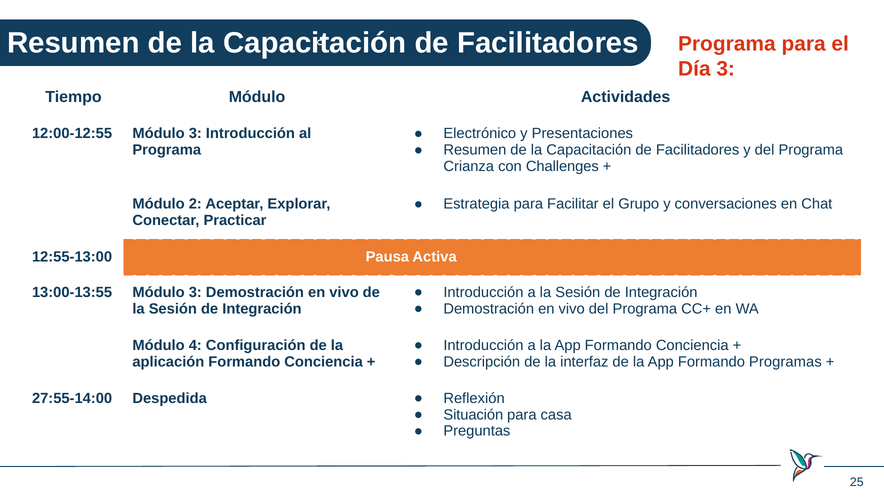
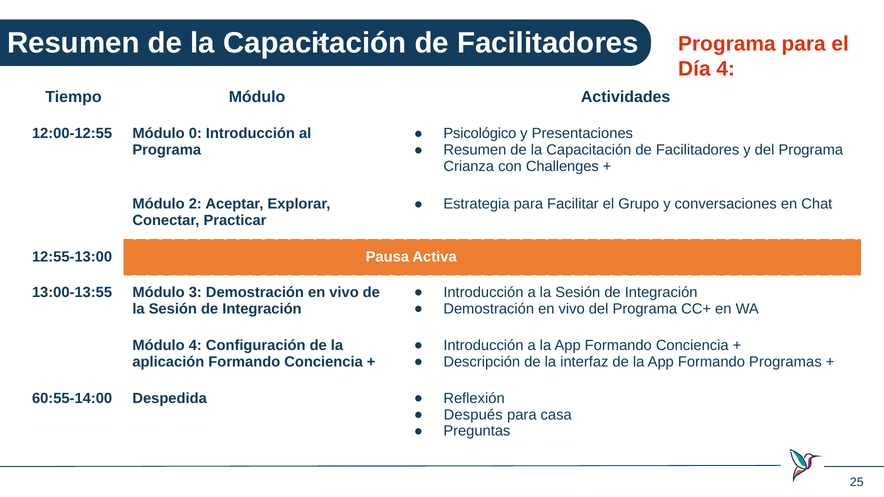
Día 3: 3 -> 4 (726, 69)
Electrónico: Electrónico -> Psicológico (480, 133)
12:00-12:55 Módulo 3: 3 -> 0 (195, 133)
27:55-14:00: 27:55-14:00 -> 60:55-14:00 (72, 398)
Situación: Situación -> Después (473, 415)
